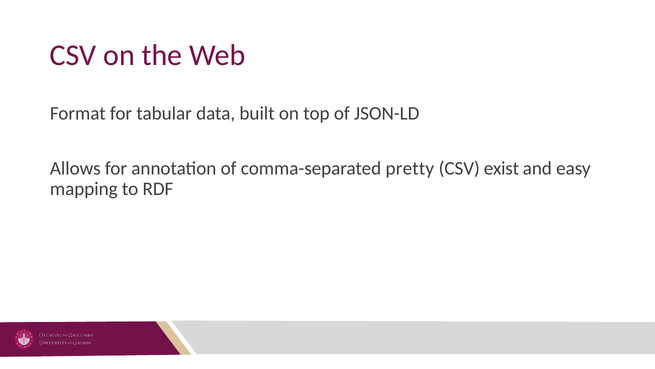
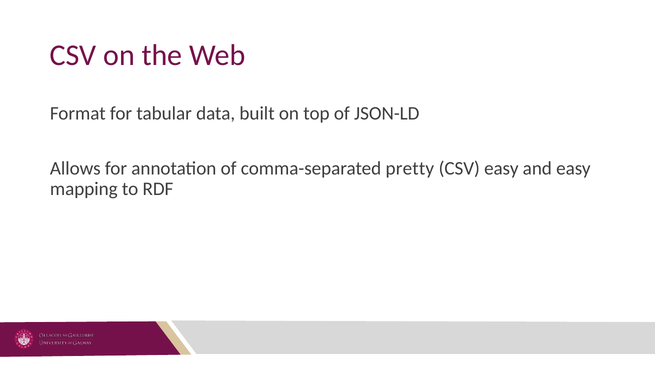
CSV exist: exist -> easy (501, 168)
